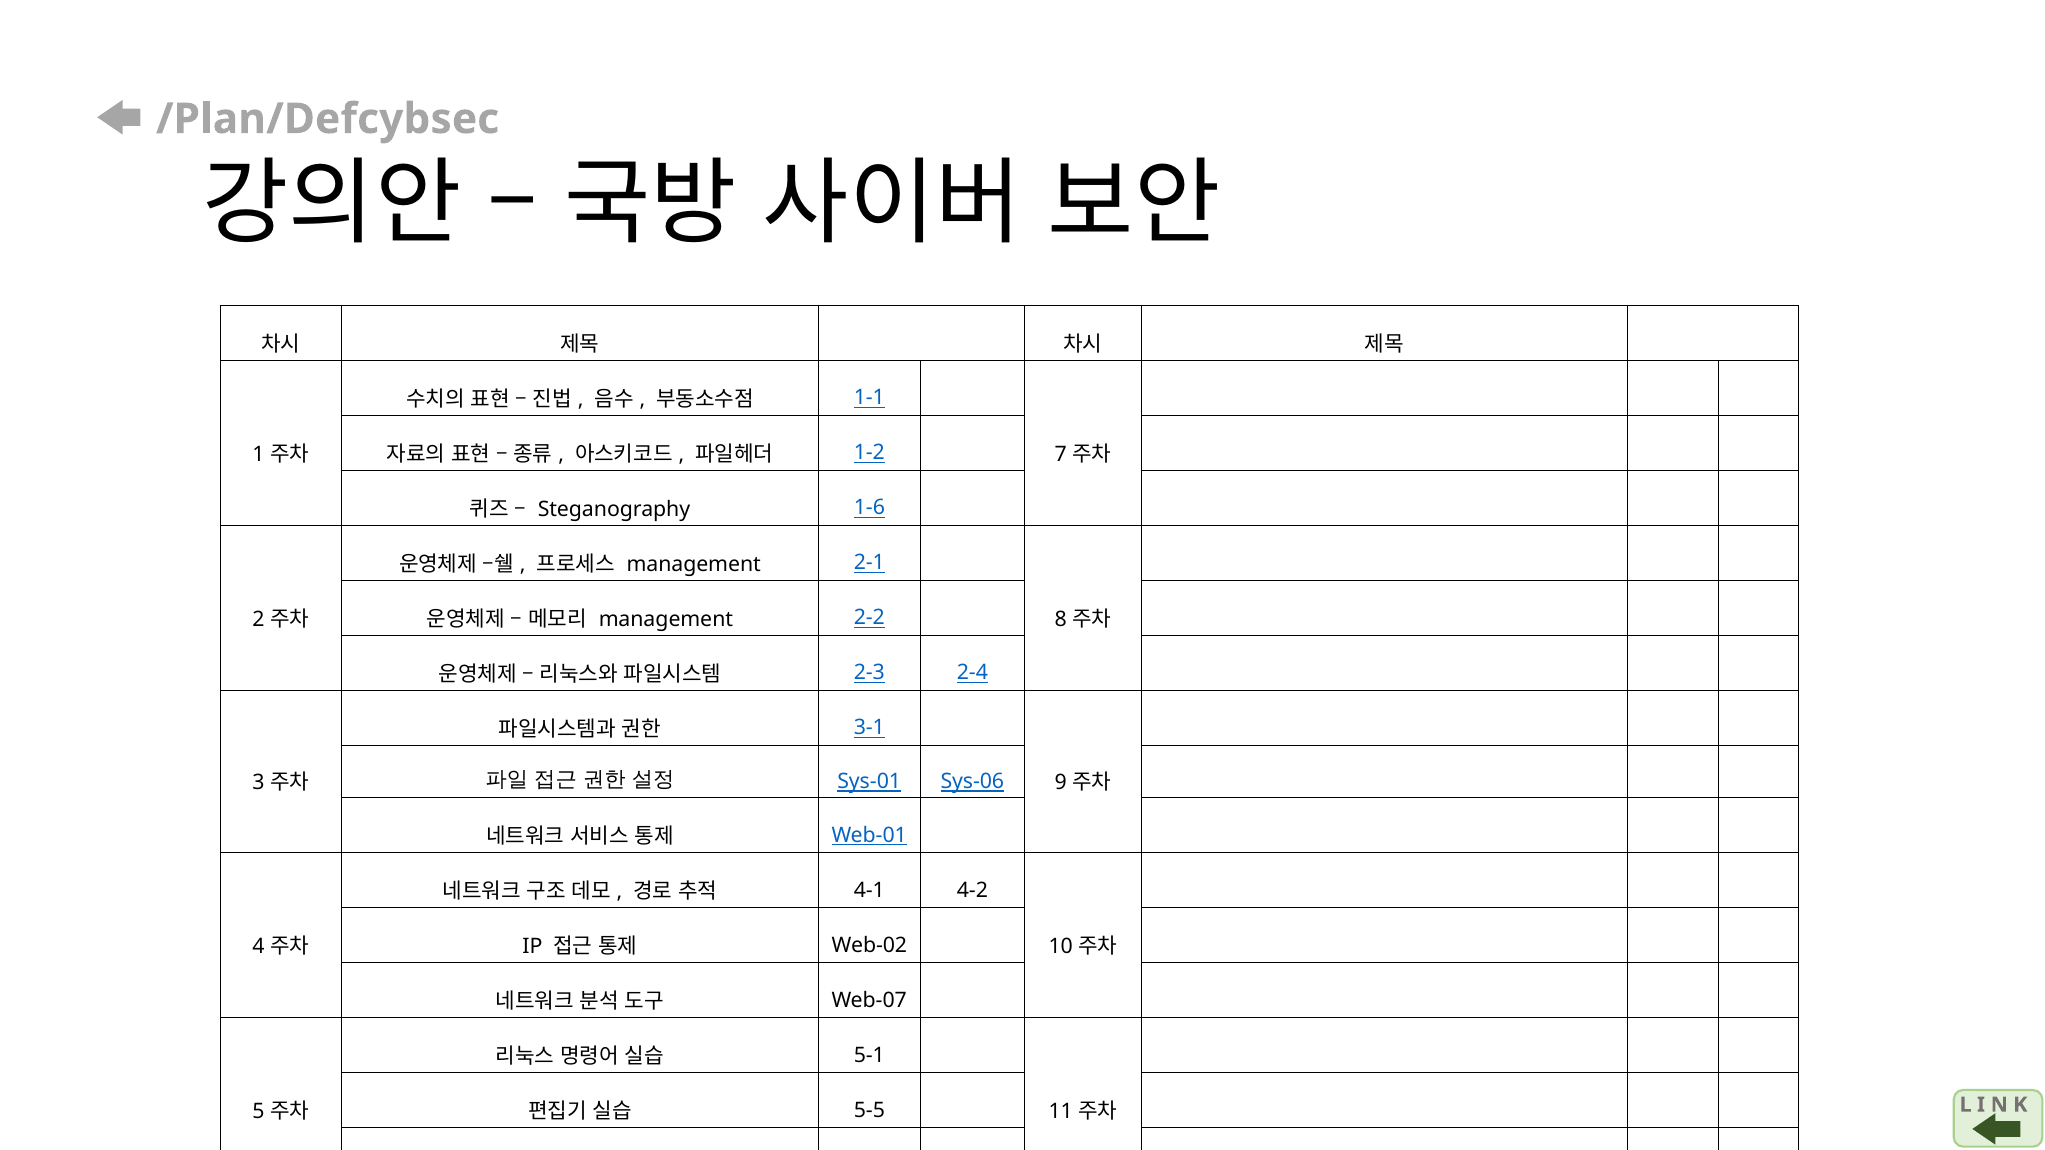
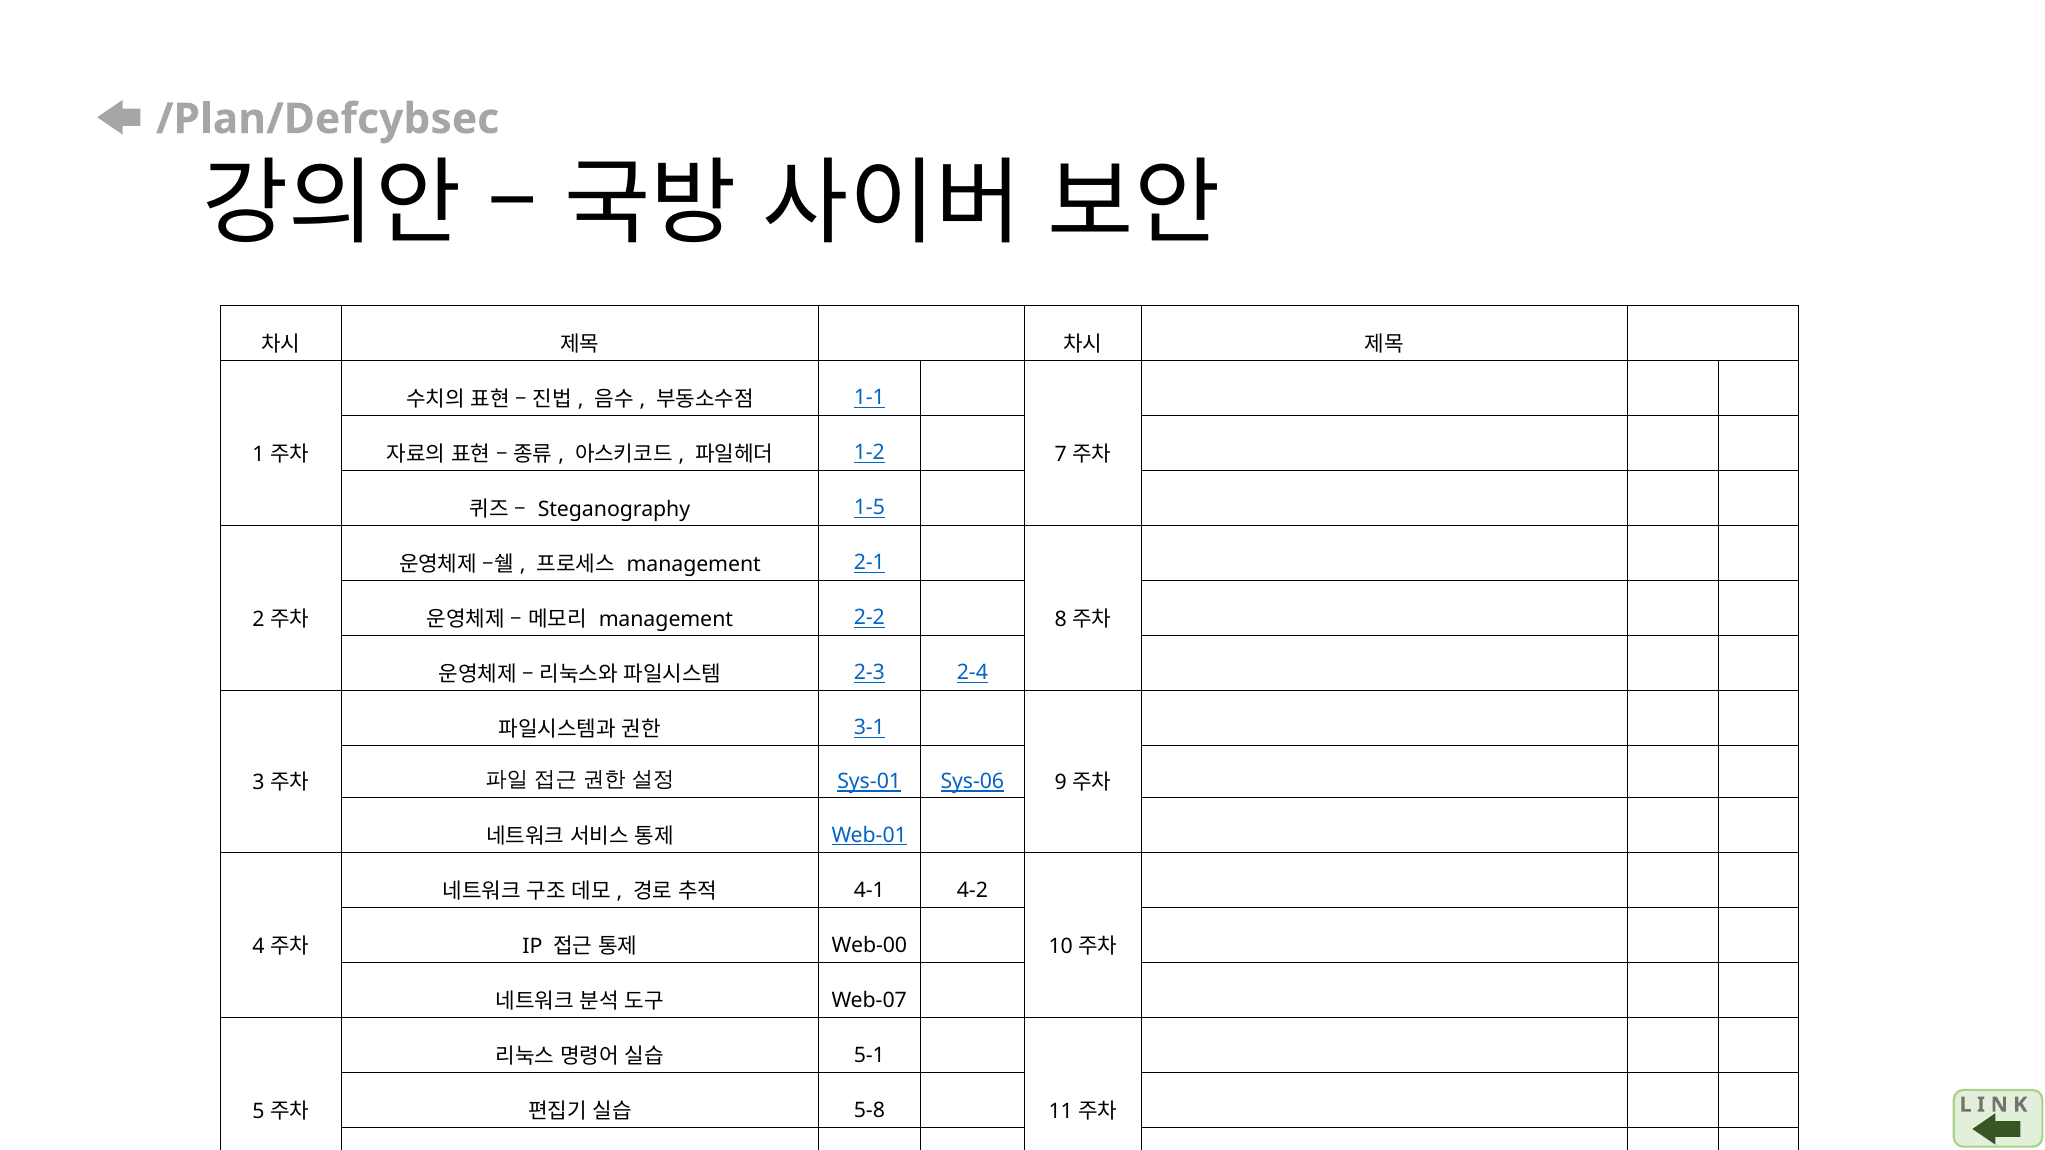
1-6: 1-6 -> 1-5 (869, 508)
Web-02: Web-02 -> Web-00 (869, 945)
5-5: 5-5 -> 5-8 (869, 1110)
